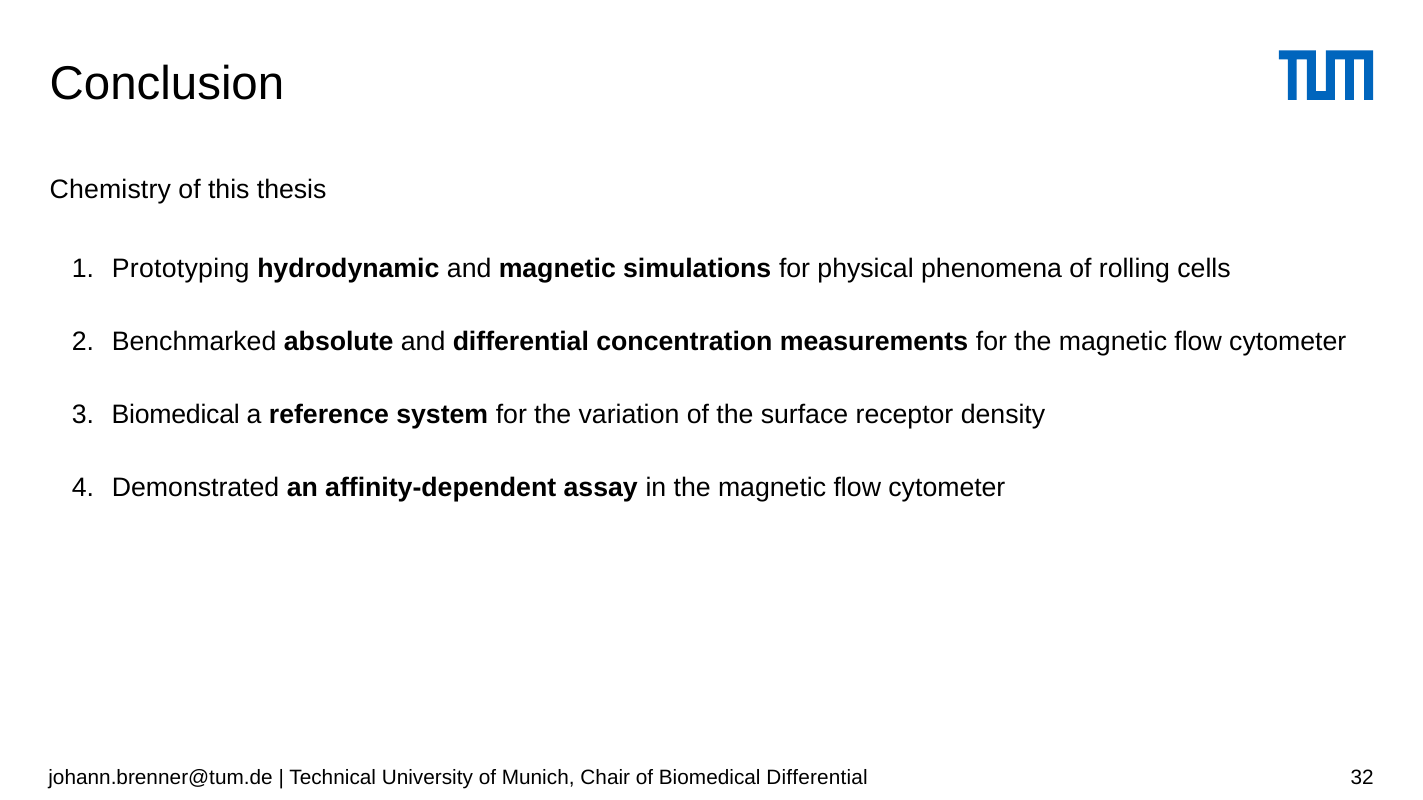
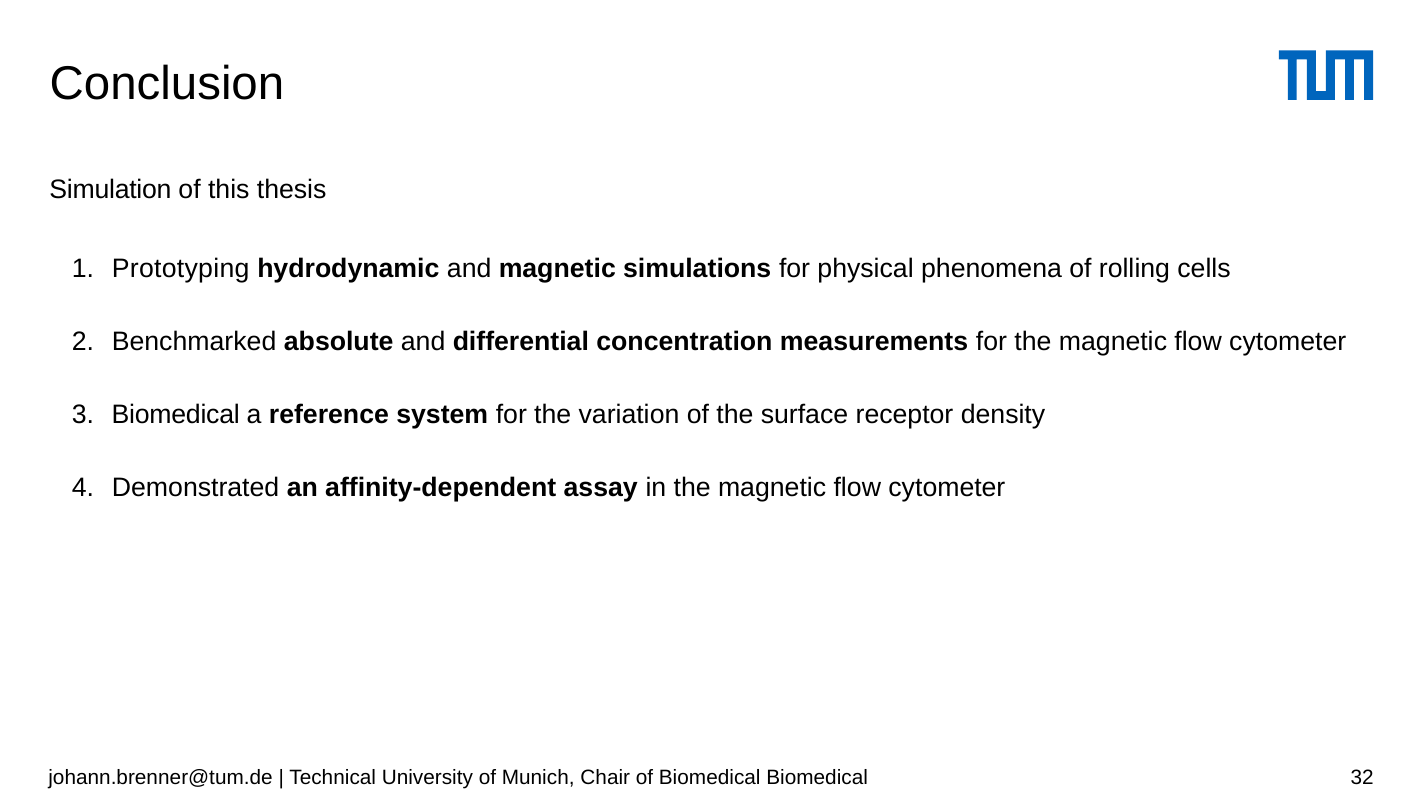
Chemistry: Chemistry -> Simulation (110, 190)
Biomedical Differential: Differential -> Biomedical (817, 778)
